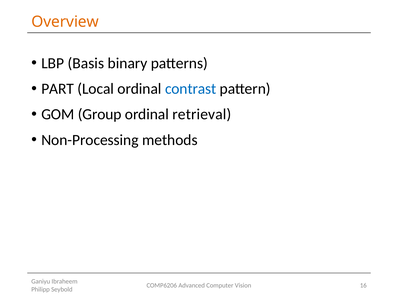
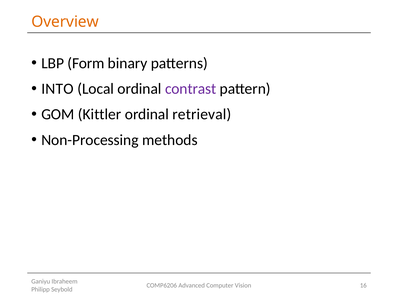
Basis: Basis -> Form (86, 63)
PART: PART -> INTO (57, 89)
contrast colour: blue -> purple (191, 89)
Group: Group -> Kittler (100, 114)
